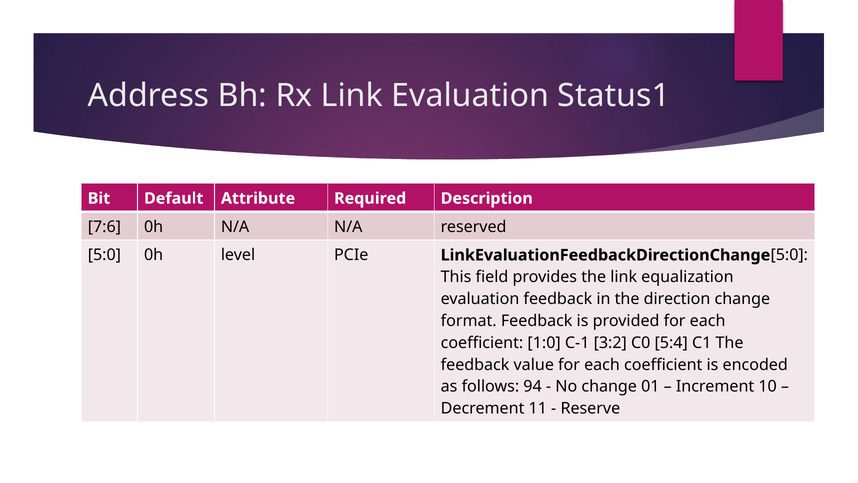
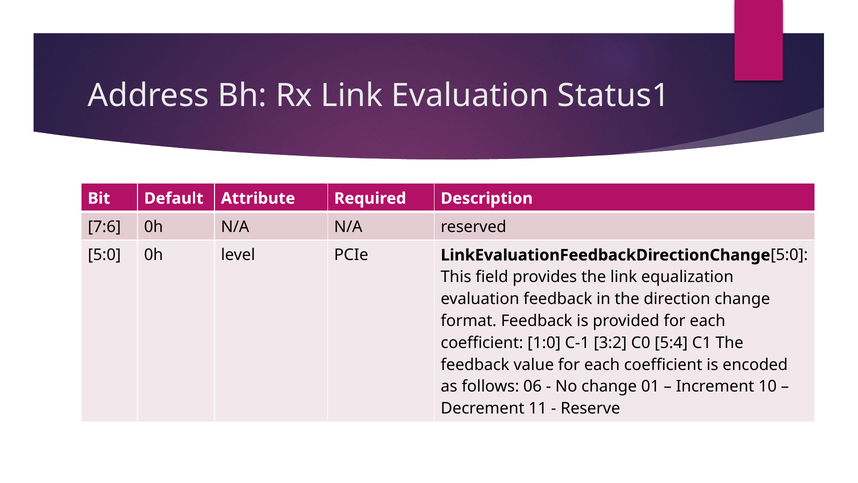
94: 94 -> 06 (533, 386)
